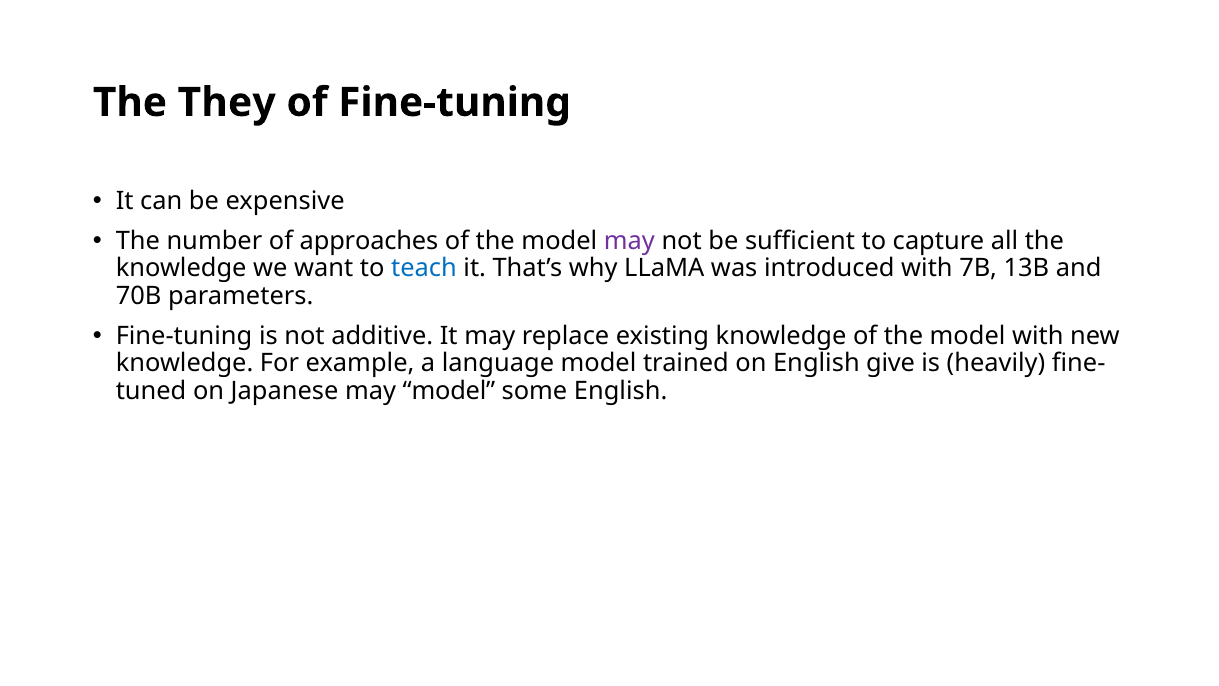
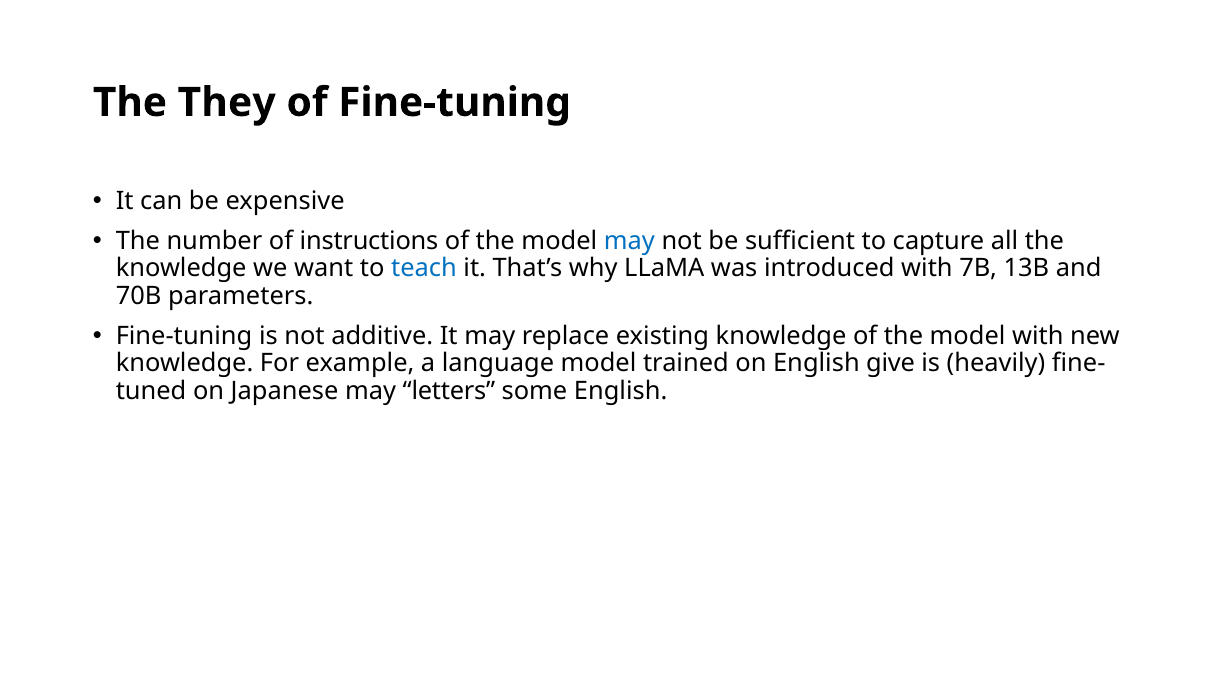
approaches: approaches -> instructions (369, 241)
may colour: purple -> blue (629, 241)
may model: model -> letters (449, 391)
